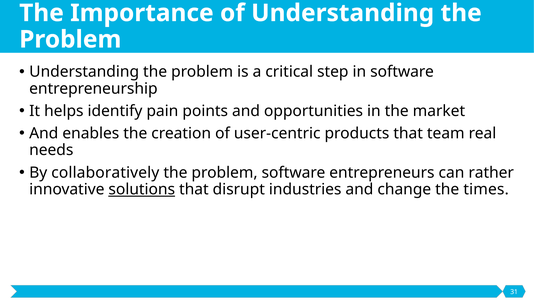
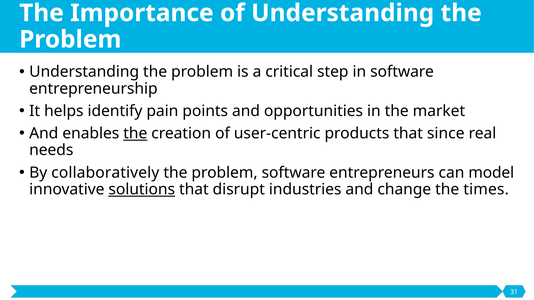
the underline: none -> present (135, 134)
team: team -> since (446, 134)
rather: rather -> model (491, 173)
